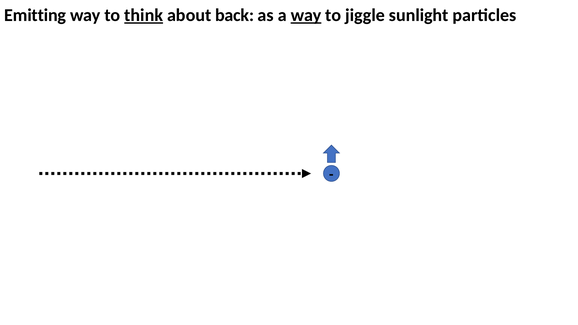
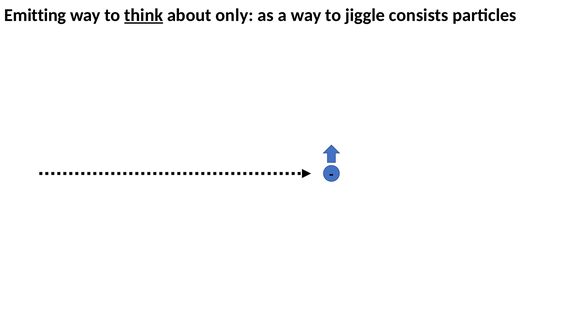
back: back -> only (234, 15)
way underline: present -> none (306, 15)
sunlight: sunlight -> consists (419, 15)
